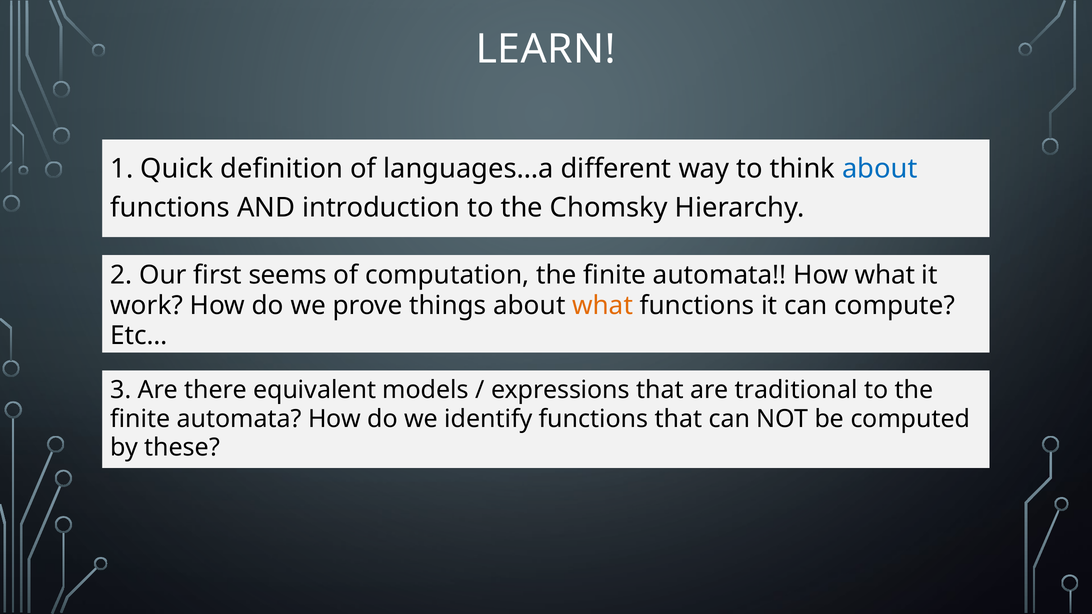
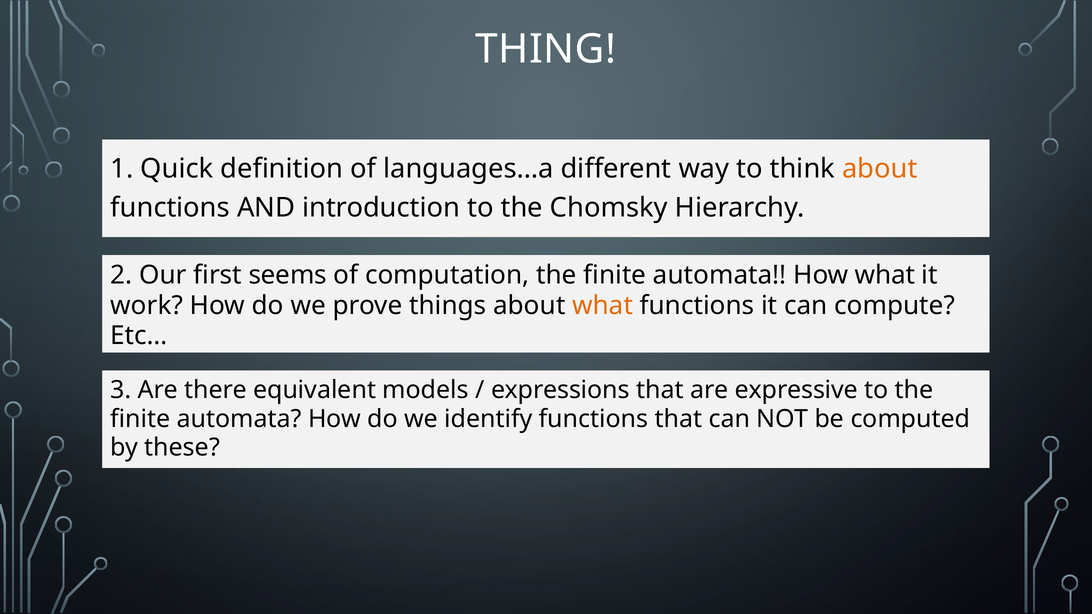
LEARN: LEARN -> THING (546, 49)
about colour: blue -> orange (880, 169)
traditional: traditional -> expressive (796, 390)
